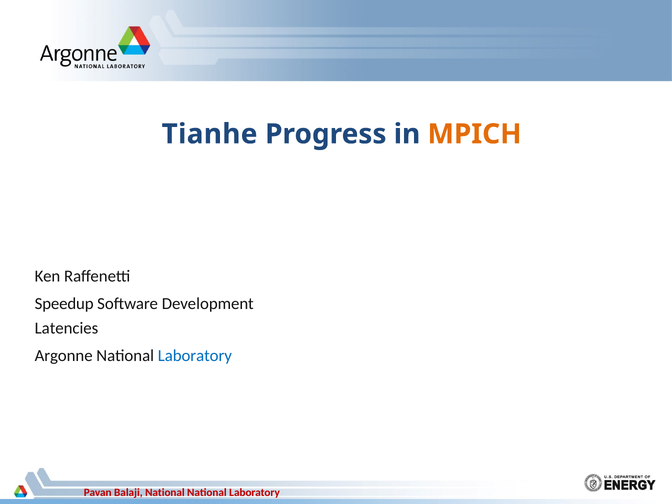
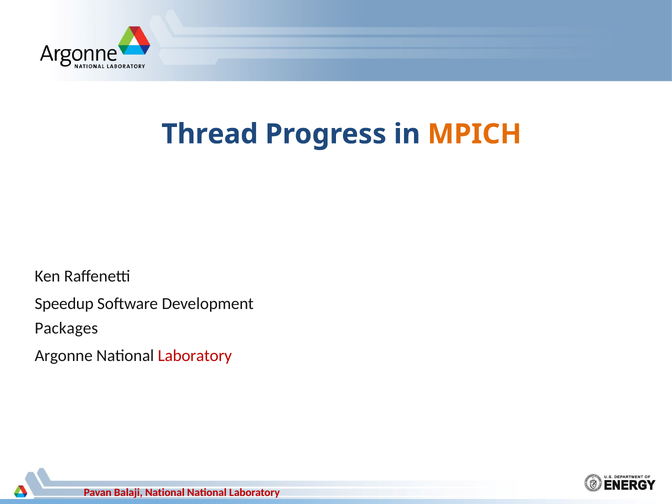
Tianhe: Tianhe -> Thread (210, 134)
Latencies: Latencies -> Packages (66, 328)
Laboratory colour: blue -> red (195, 356)
